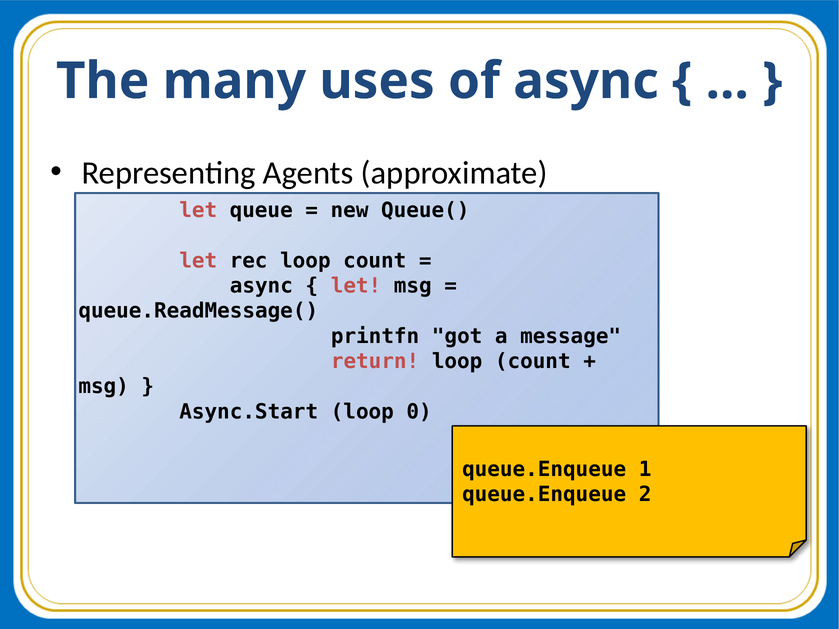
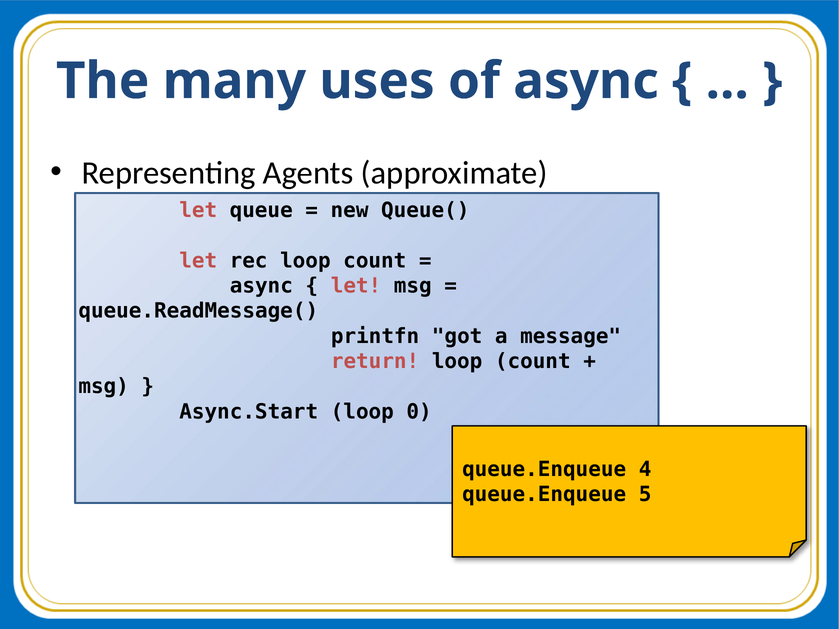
1: 1 -> 4 (645, 469)
2: 2 -> 5 (645, 495)
